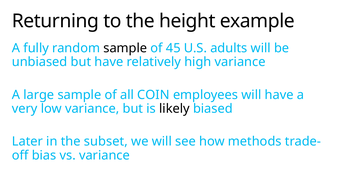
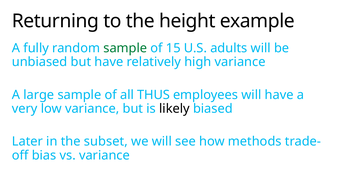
sample colour: black -> green (125, 48)
45: 45 -> 15 (173, 48)
COIN: COIN -> THUS (154, 95)
